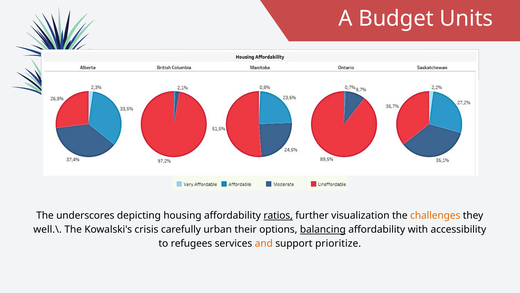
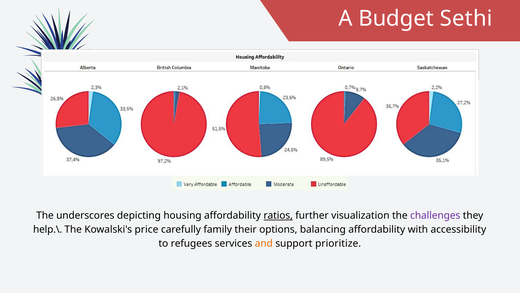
Units: Units -> Sethi (466, 19)
challenges colour: orange -> purple (435, 215)
well.\: well.\ -> help.\ (48, 229)
crisis: crisis -> price (146, 229)
urban: urban -> family (218, 229)
balancing underline: present -> none (323, 229)
